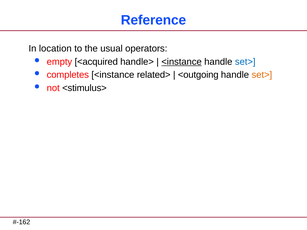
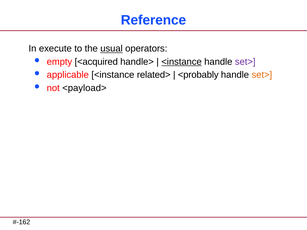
location: location -> execute (55, 49)
usual underline: none -> present (111, 49)
set> colour: blue -> purple (245, 62)
completes: completes -> applicable (68, 75)
<outgoing: <outgoing -> <probably (198, 75)
<stimulus>: <stimulus> -> <payload> (84, 88)
